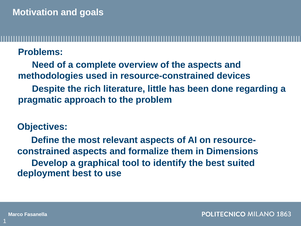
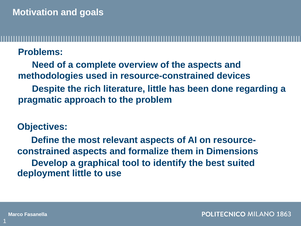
deployment best: best -> little (82, 173)
